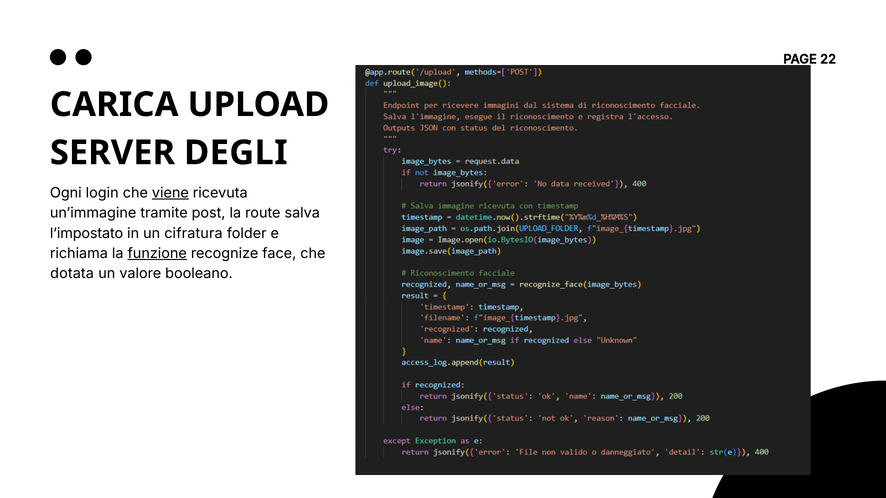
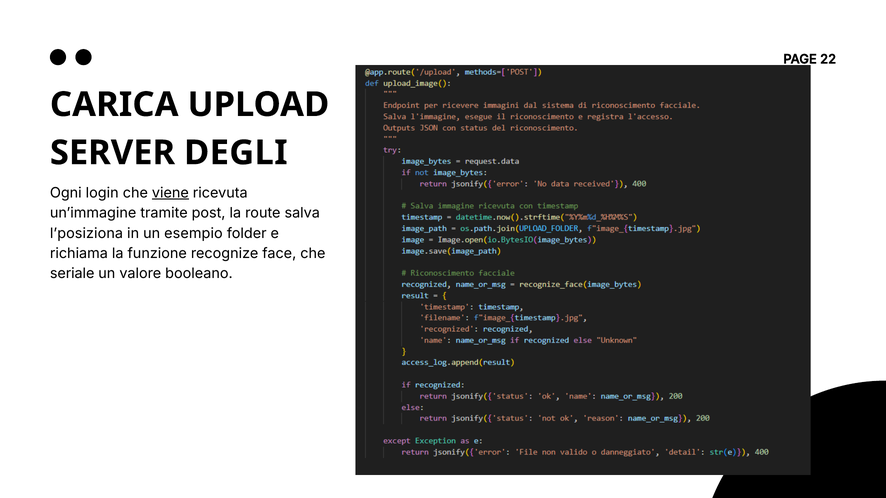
l’impostato: l’impostato -> l’posiziona (86, 233)
cifratura: cifratura -> esempio (193, 233)
funzione underline: present -> none (157, 254)
dotata: dotata -> seriale (72, 274)
